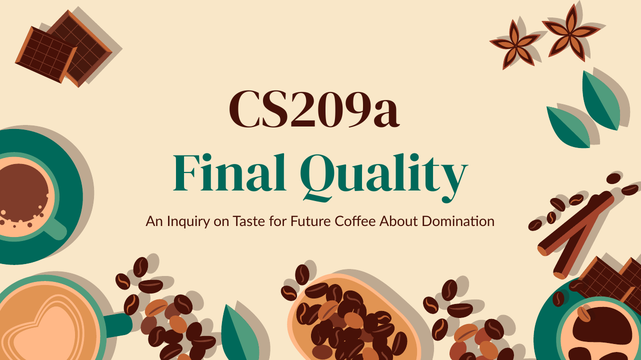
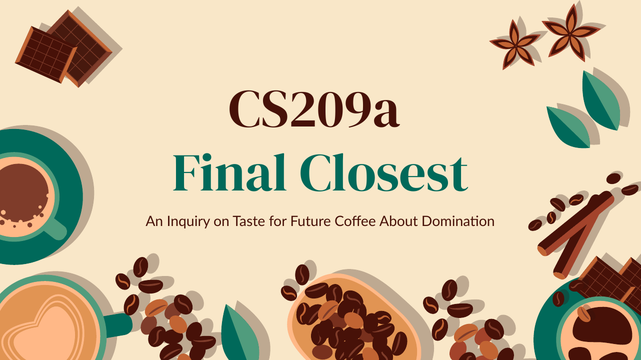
Quality: Quality -> Closest (384, 173)
